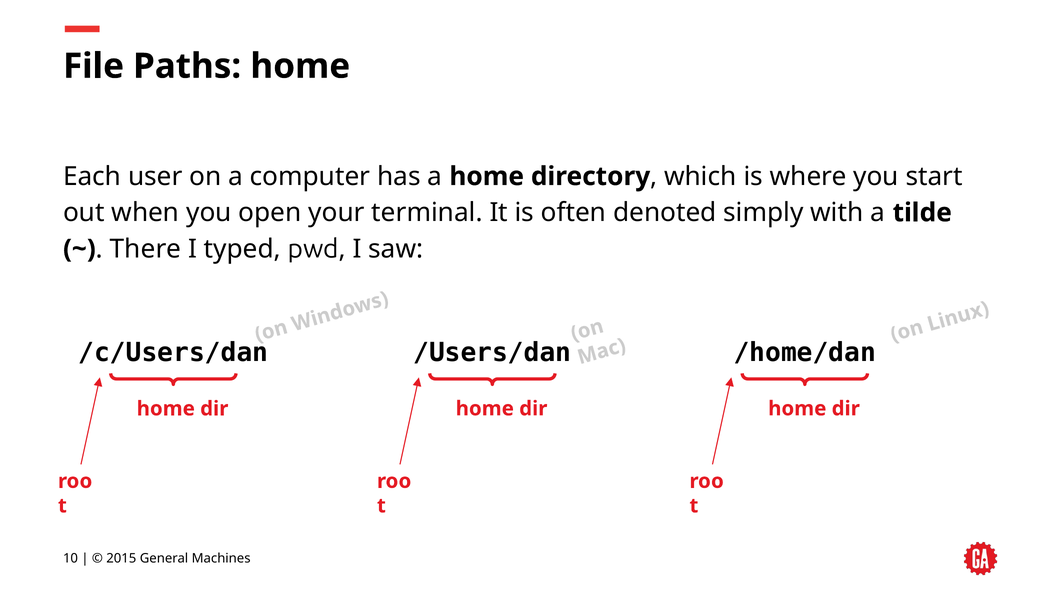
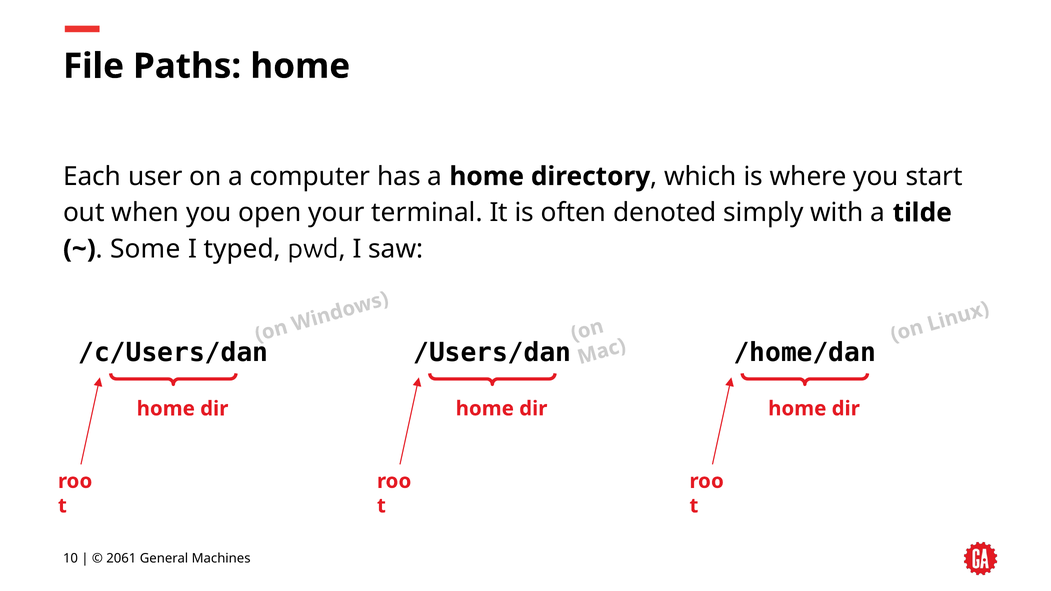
There: There -> Some (145, 249)
2015: 2015 -> 2061 (121, 558)
